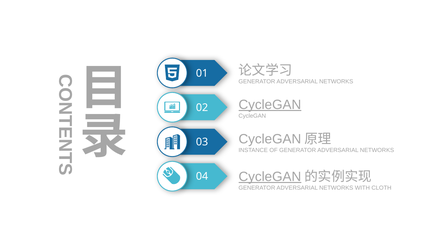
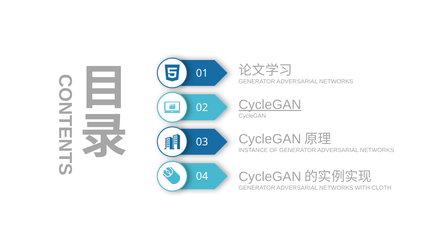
CycleGAN underline: present -> none (270, 177)
